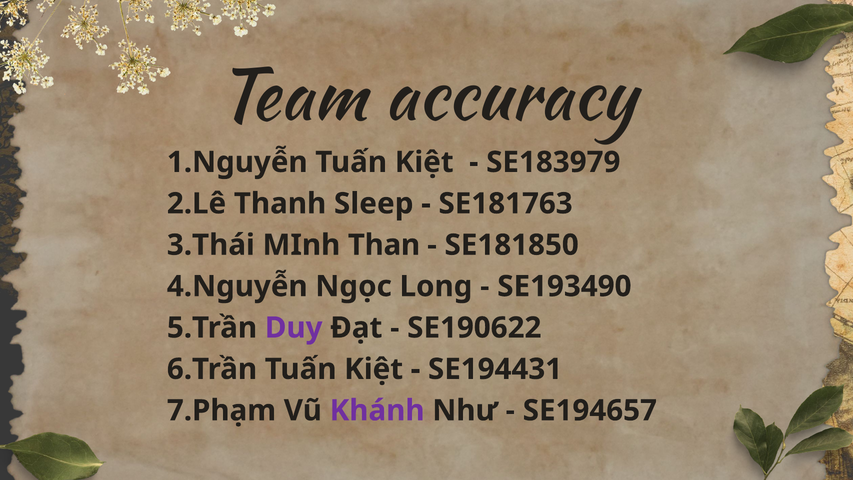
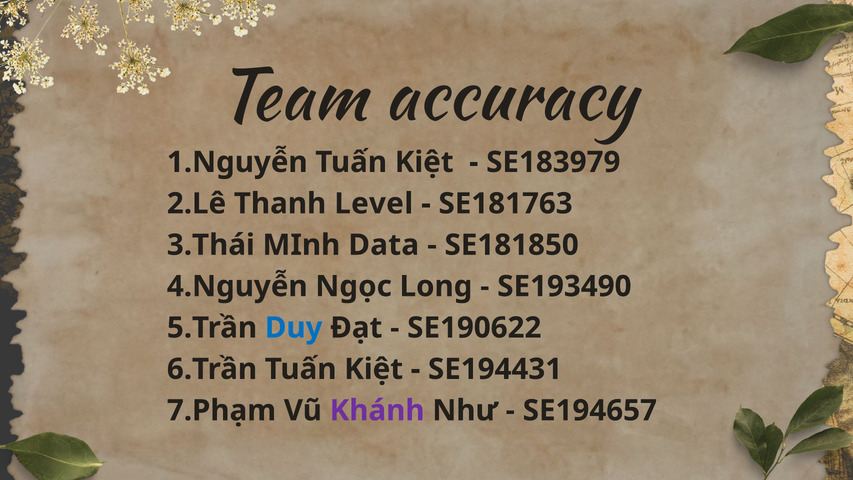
Sleep: Sleep -> Level (374, 204)
Than: Than -> Data (384, 245)
Duy colour: purple -> blue (294, 328)
